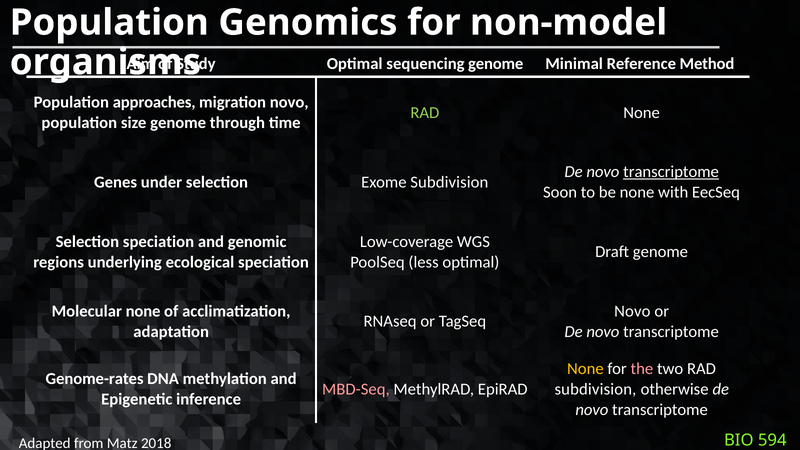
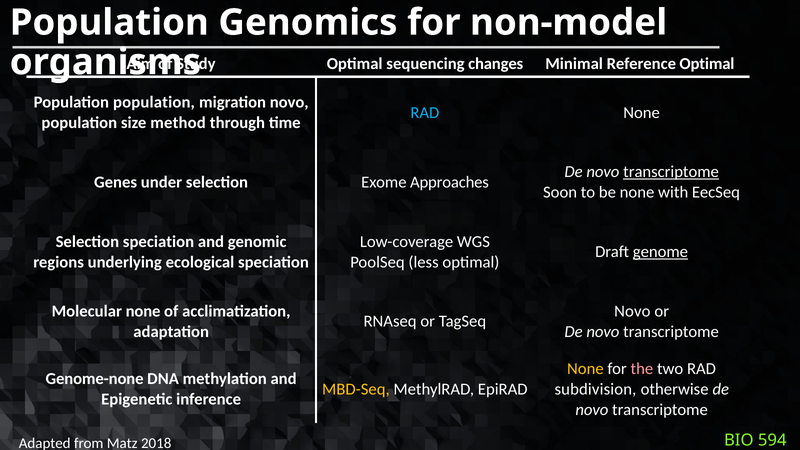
sequencing genome: genome -> changes (496, 64)
Reference Method: Method -> Optimal (707, 64)
Population approaches: approaches -> population (154, 102)
RAD colour: light green -> light blue (425, 113)
size genome: genome -> method (178, 123)
Exome Subdivision: Subdivision -> Approaches (449, 182)
genome underline: none -> present (660, 252)
Genome-rates: Genome-rates -> Genome-none (95, 379)
MBD-Seq colour: pink -> yellow (356, 389)
